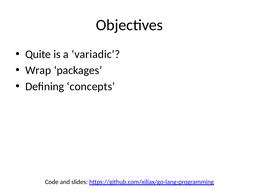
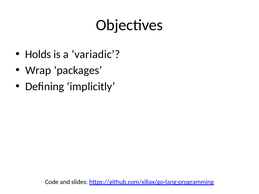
Quite: Quite -> Holds (38, 54)
concepts: concepts -> implicitly (91, 87)
